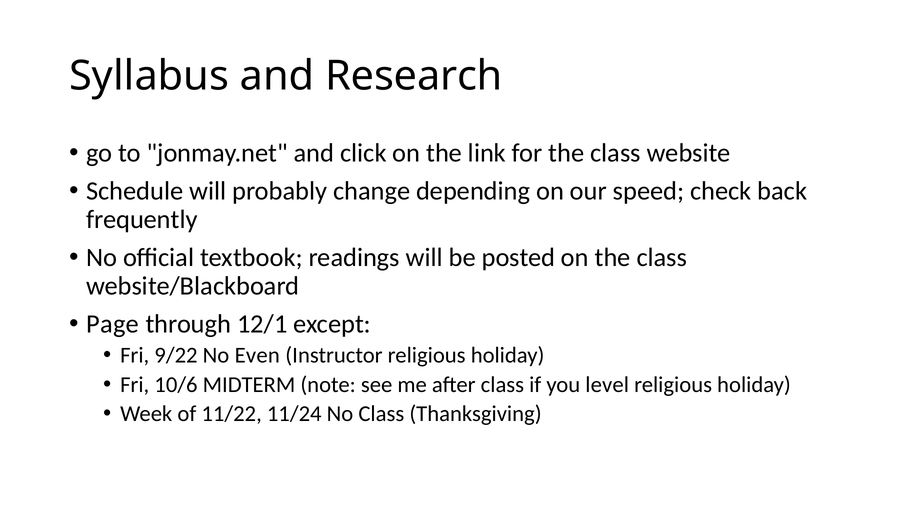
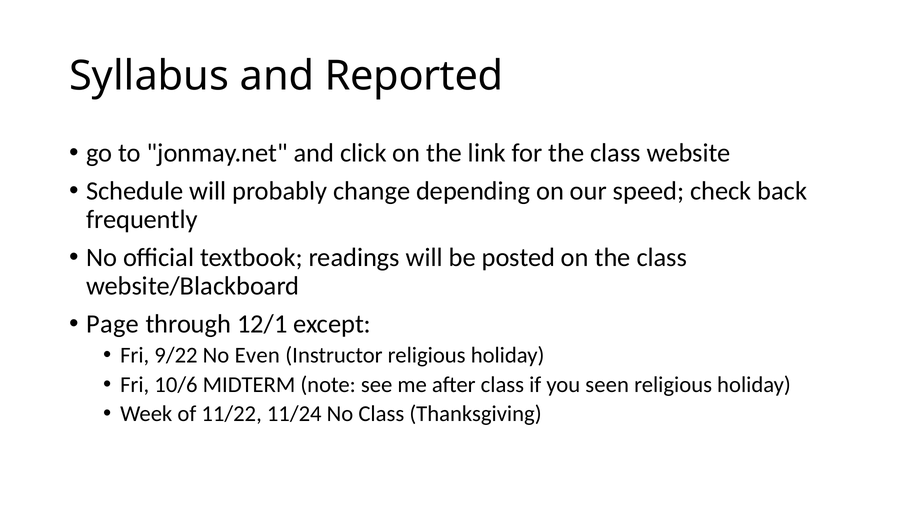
Research: Research -> Reported (414, 76)
level: level -> seen (607, 385)
